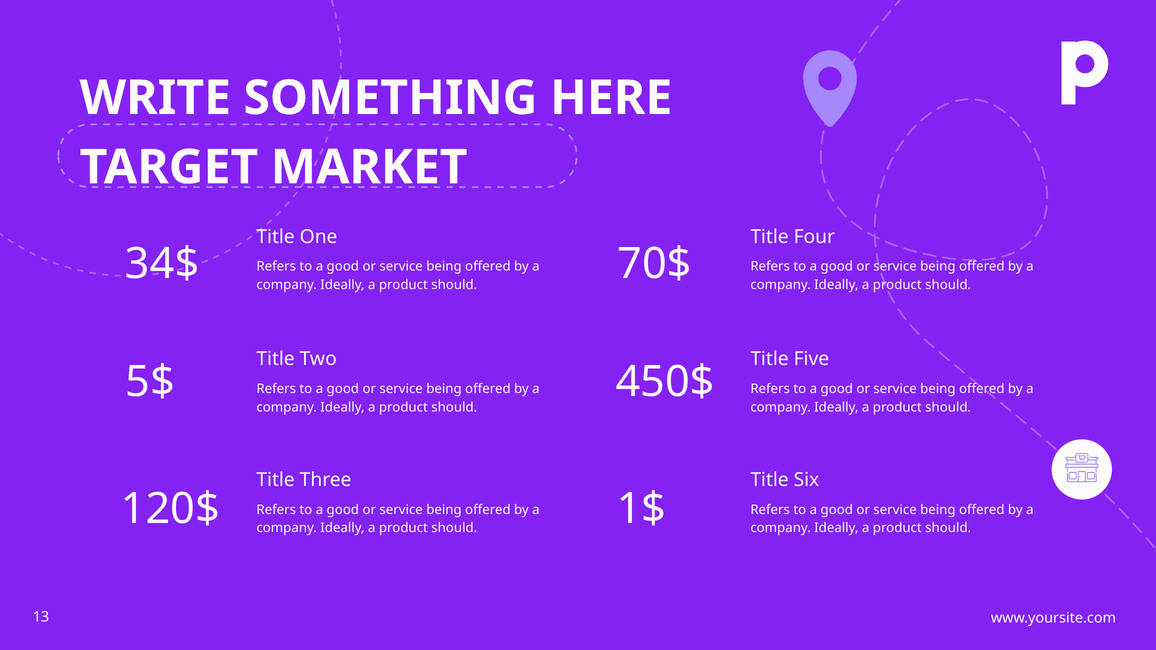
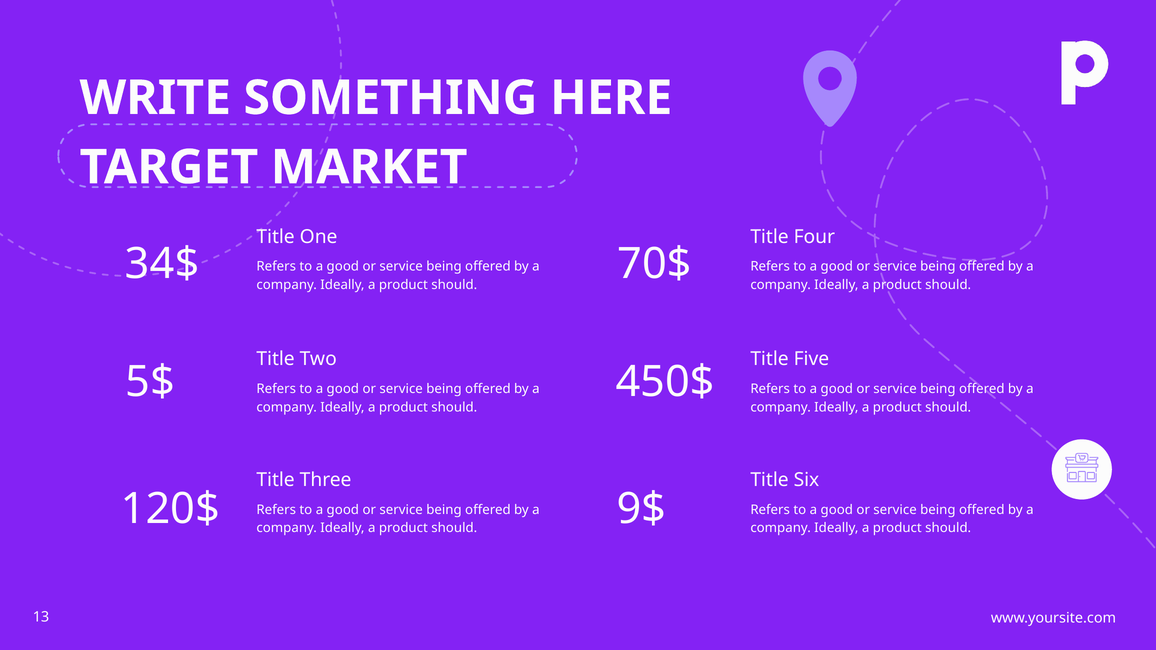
1$: 1$ -> 9$ (641, 509)
